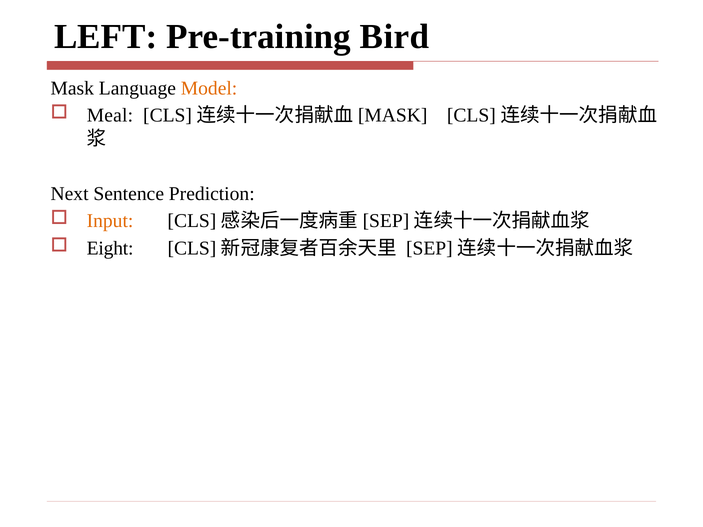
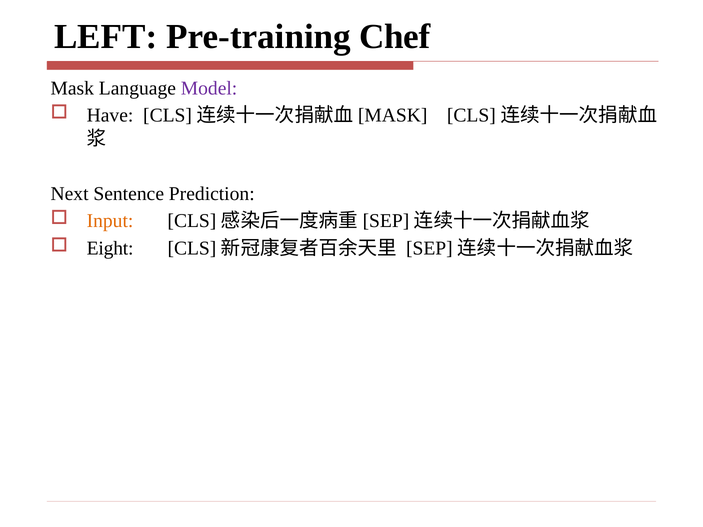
Bird: Bird -> Chef (395, 37)
Model colour: orange -> purple (209, 88)
Meal: Meal -> Have (110, 116)
